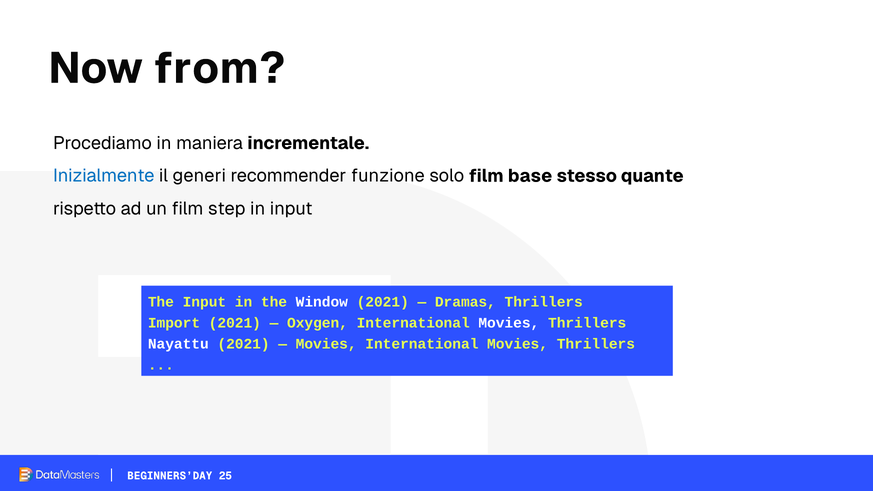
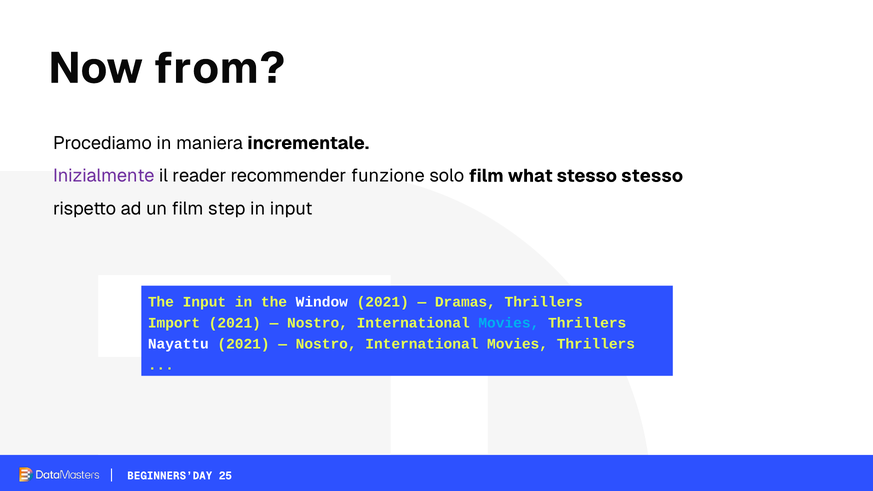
Inizialmente colour: blue -> purple (104, 176)
generi: generi -> reader (199, 176)
base: base -> what (530, 176)
stesso quante: quante -> stesso (652, 176)
Oxygen: Oxygen -> Nostro (318, 323)
Movies colour: white -> light blue (509, 323)
Movies: Movies -> Nostro (326, 344)
